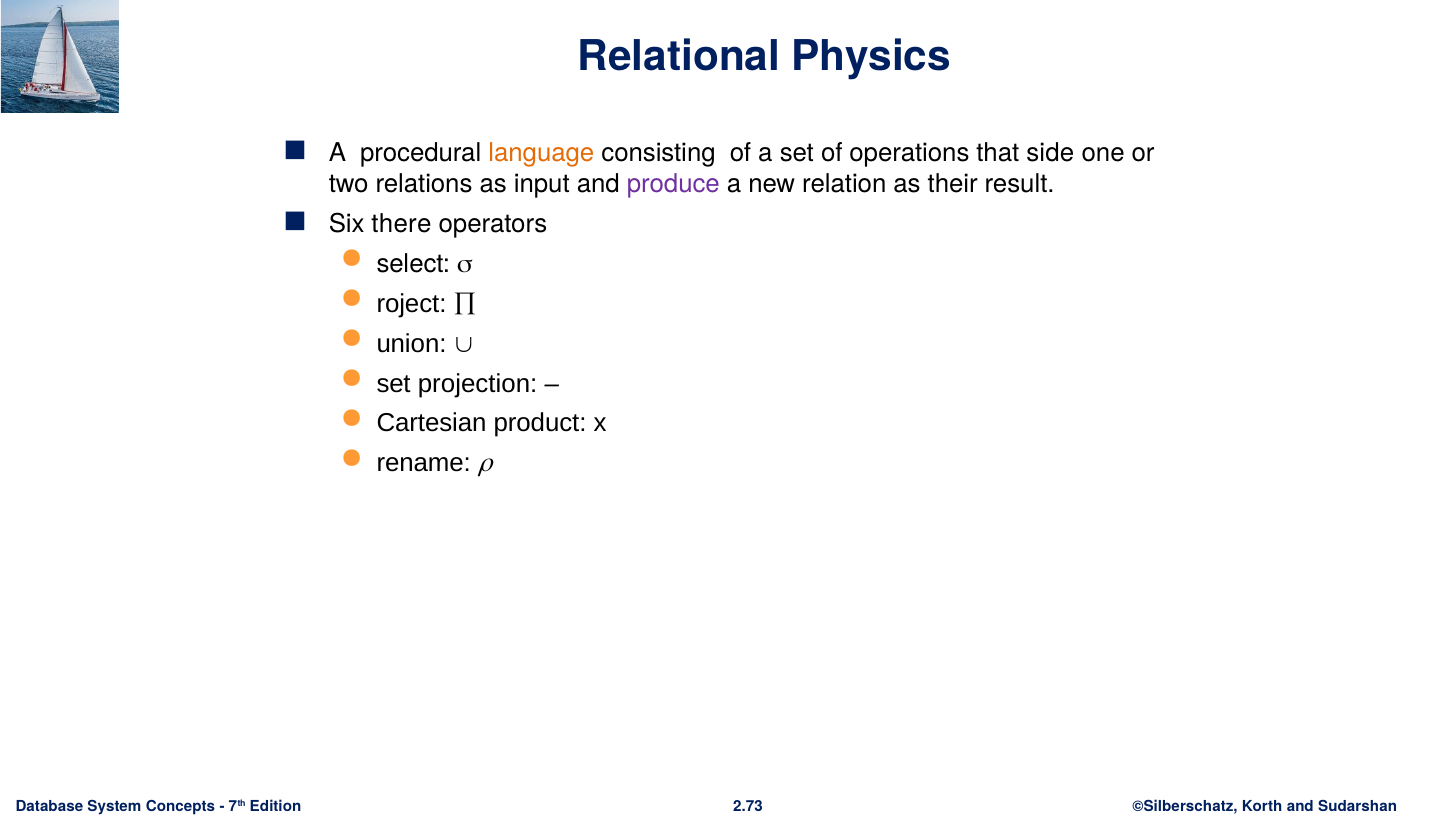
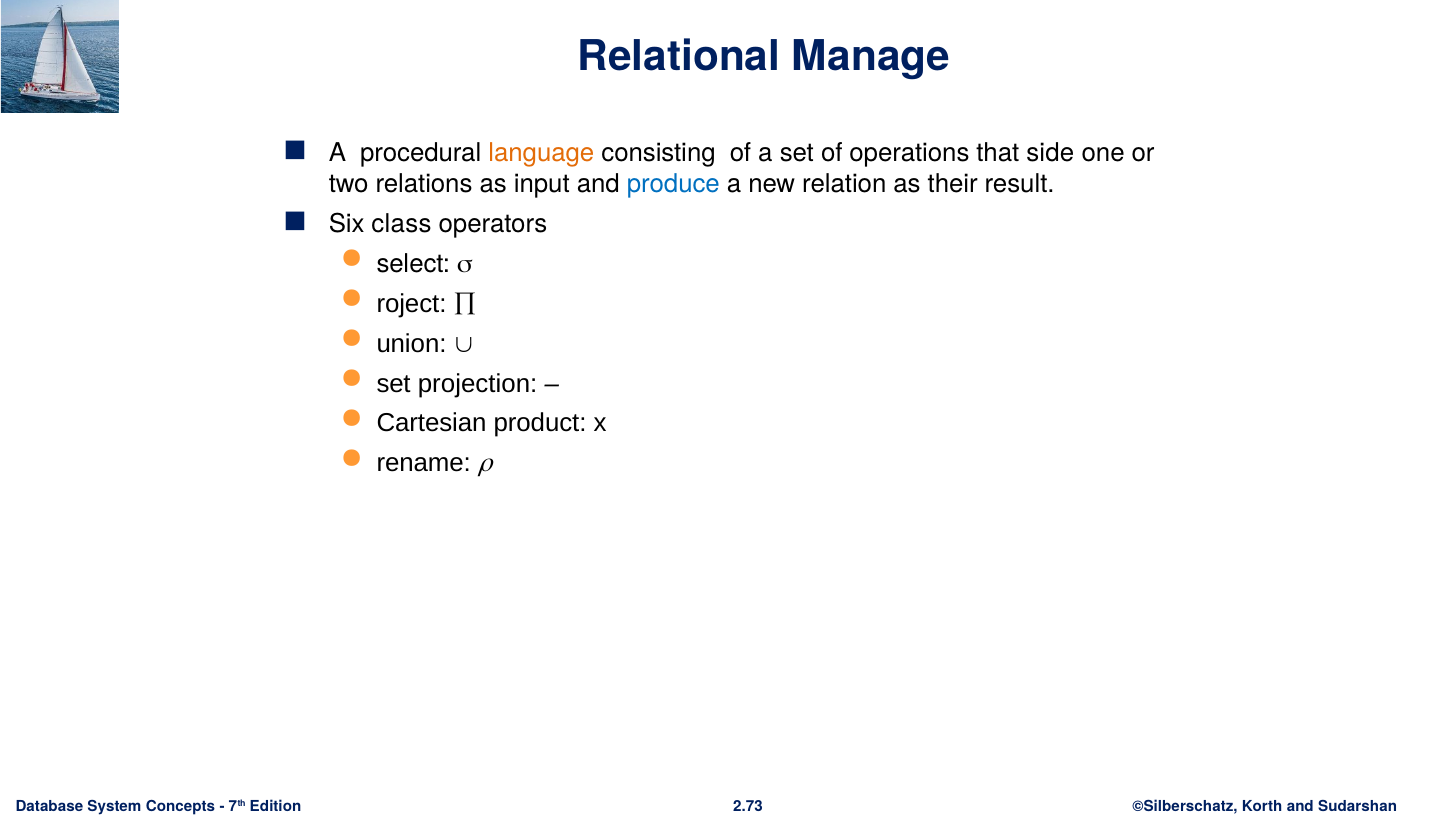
Physics: Physics -> Manage (871, 57)
produce colour: purple -> blue (673, 184)
there: there -> class (401, 224)
